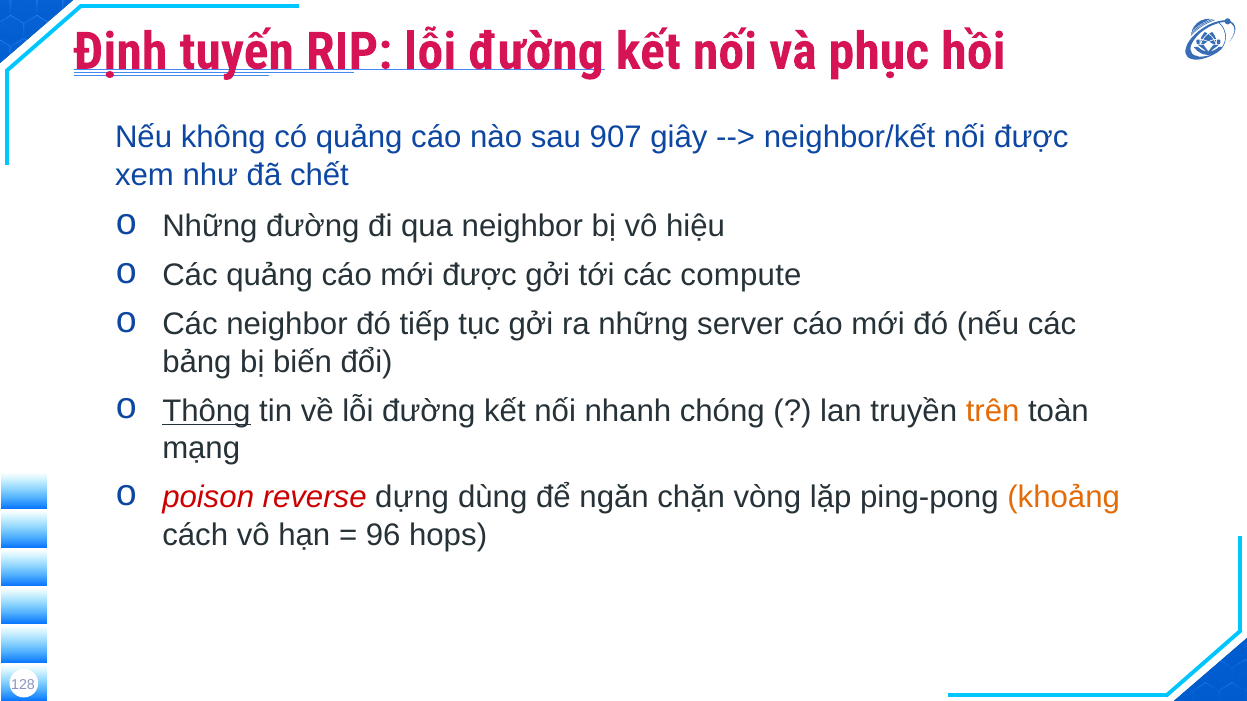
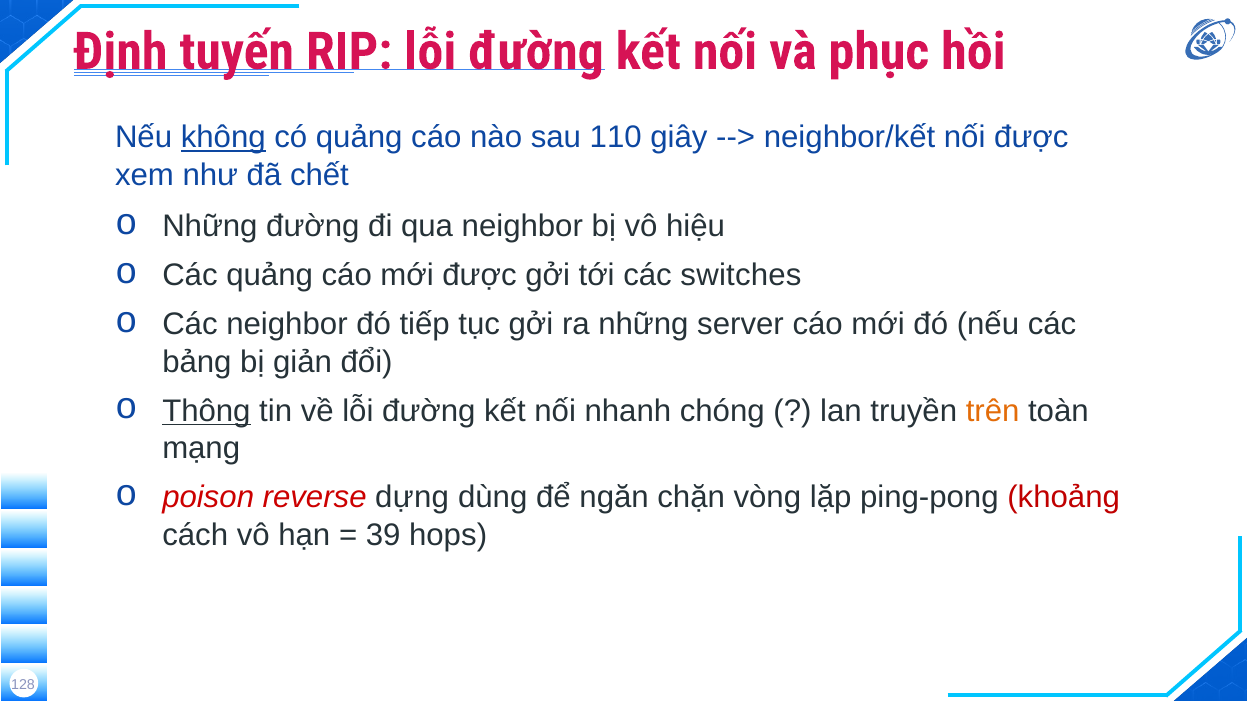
không underline: none -> present (223, 137)
907: 907 -> 110 (616, 137)
compute: compute -> switches (741, 276)
biến: biến -> giản (303, 362)
khoảng colour: orange -> red (1064, 498)
96: 96 -> 39 (383, 535)
